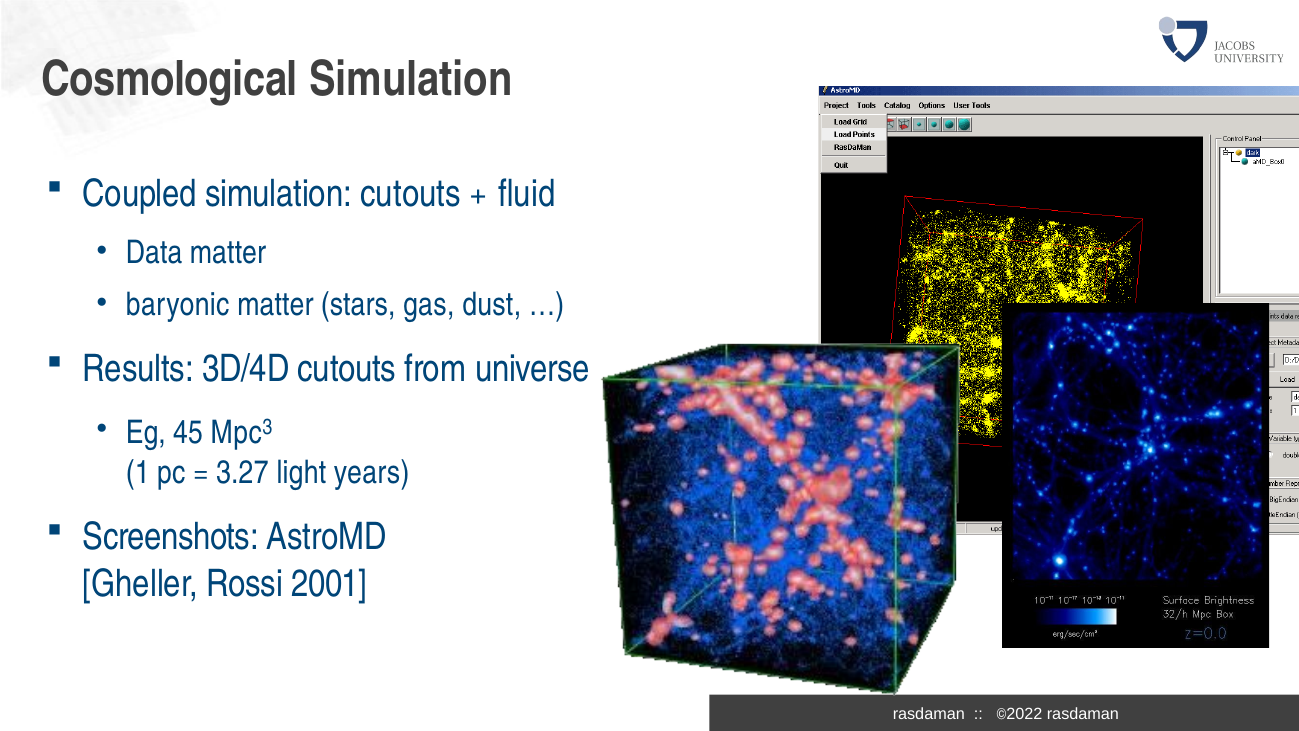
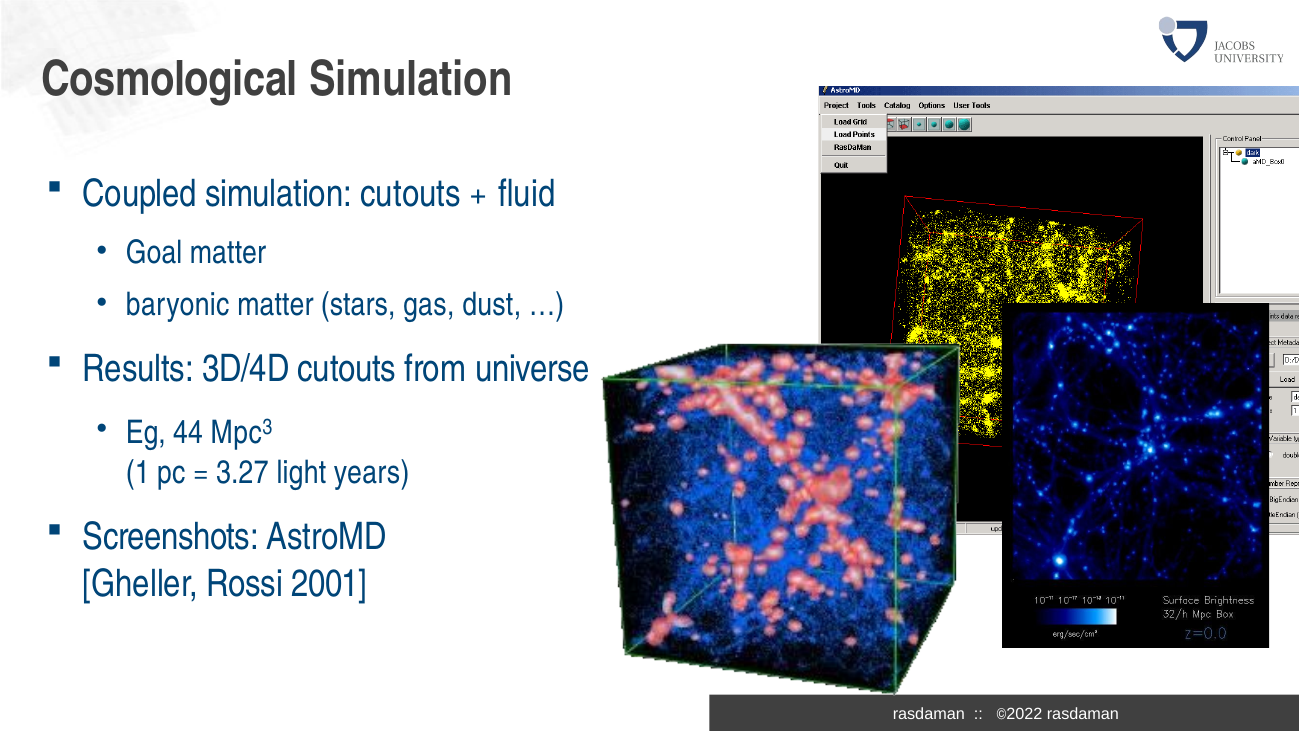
Data: Data -> Goal (154, 252)
45: 45 -> 44 (188, 432)
